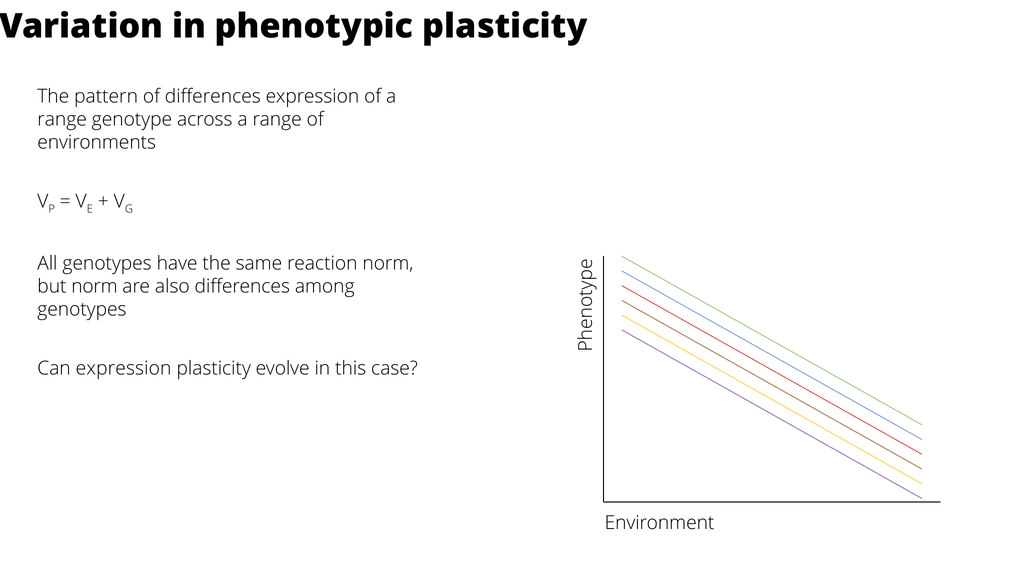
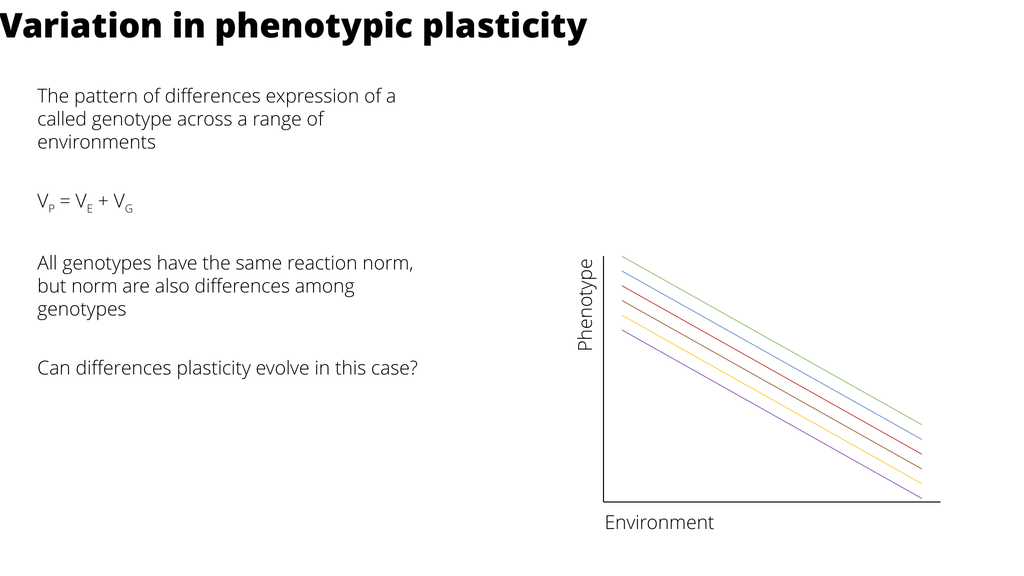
range: range -> called (62, 119)
Can expression: expression -> differences (124, 368)
